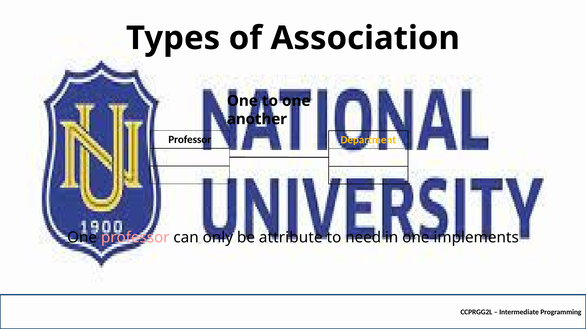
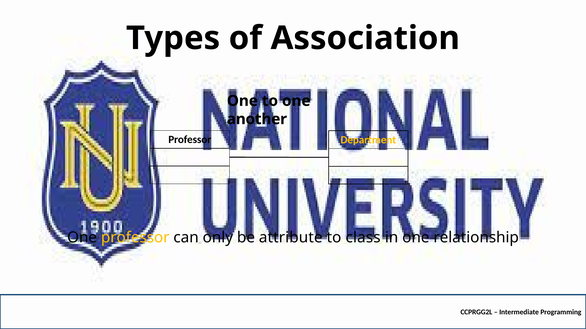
professor colour: pink -> yellow (135, 238)
need: need -> class (363, 238)
implements: implements -> relationship (476, 238)
